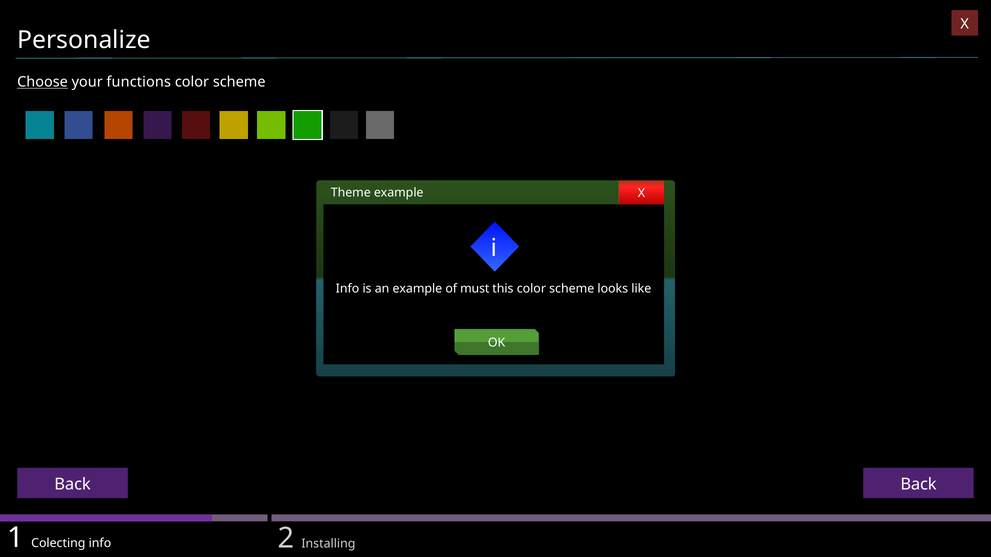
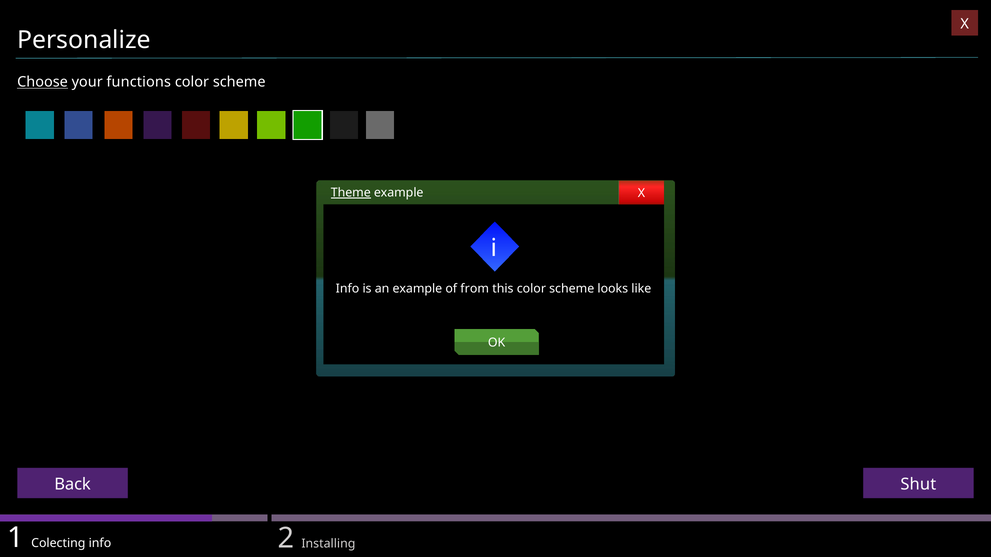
Theme underline: none -> present (351, 193)
must: must -> from (475, 289)
Back: Back -> Shut (918, 485)
